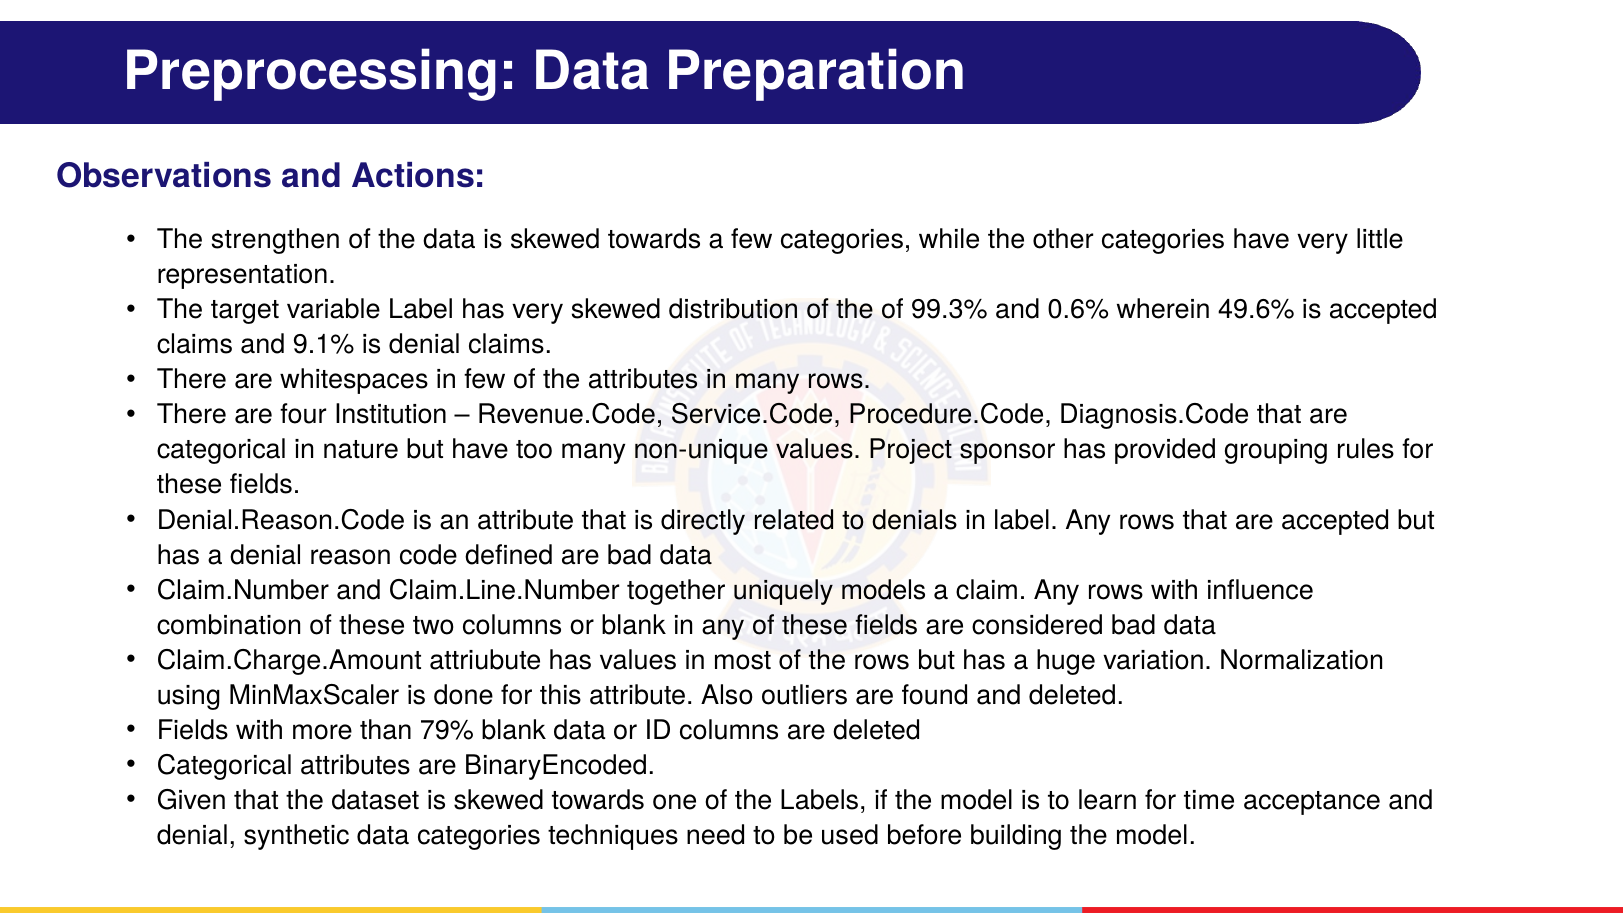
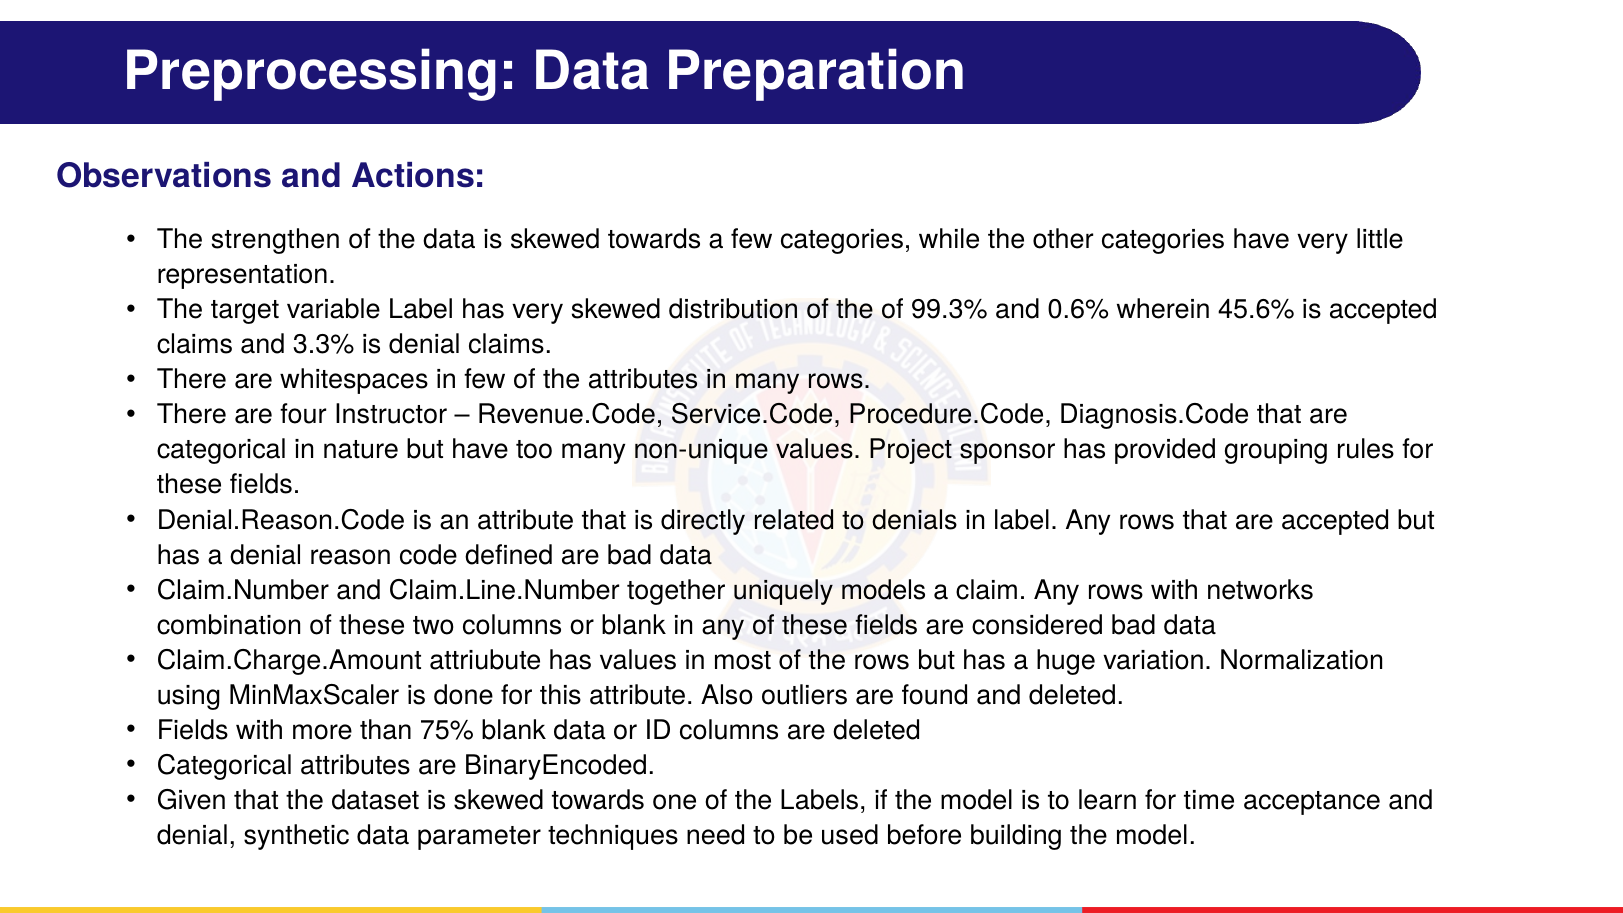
49.6%: 49.6% -> 45.6% (1256, 310)
9.1%: 9.1% -> 3.3% (324, 345)
Institution: Institution -> Instructor (391, 415)
influence: influence -> networks (1260, 590)
79%: 79% -> 75% (447, 730)
data categories: categories -> parameter (479, 835)
